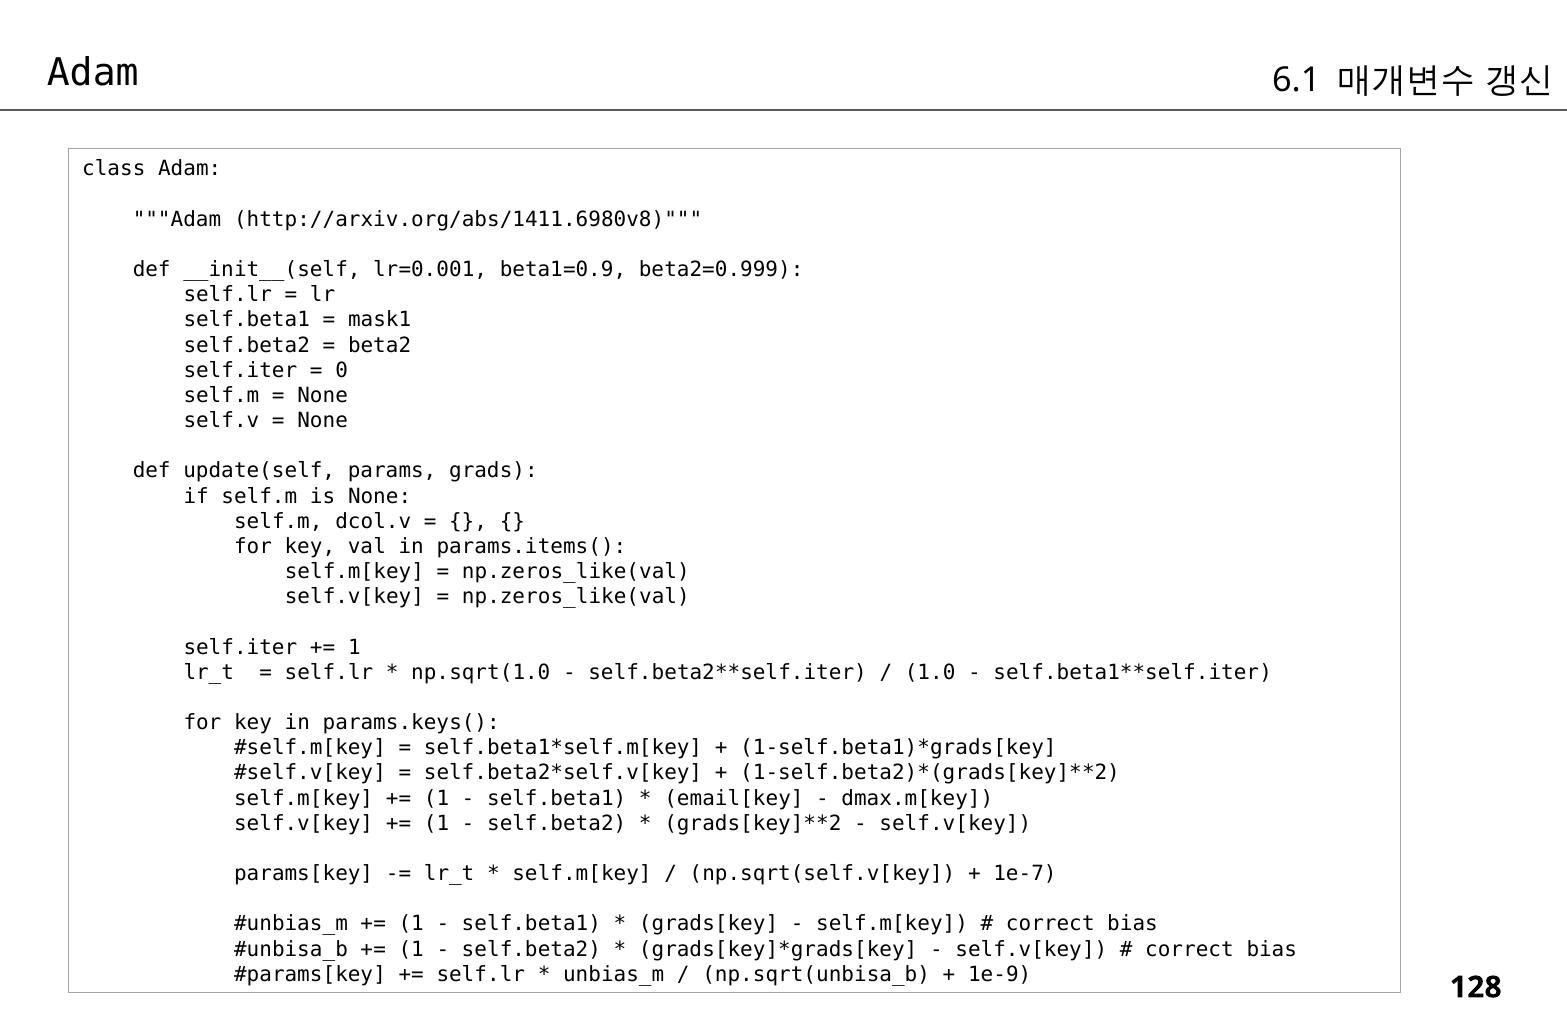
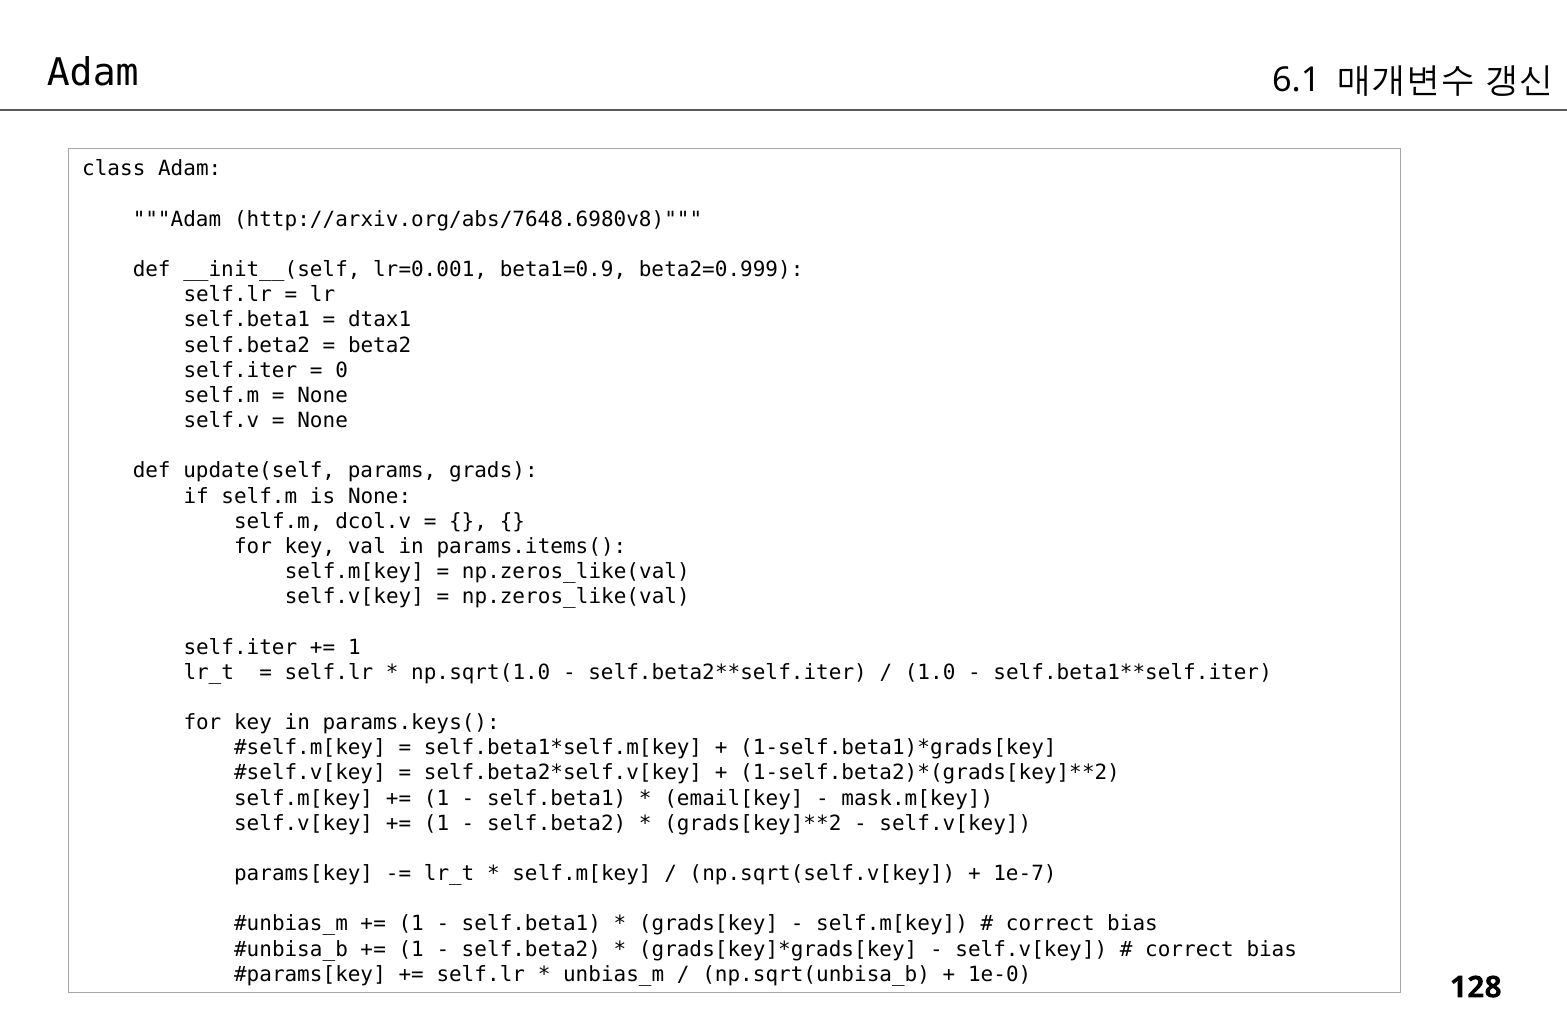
http://arxiv.org/abs/1411.6980v8: http://arxiv.org/abs/1411.6980v8 -> http://arxiv.org/abs/7648.6980v8 (468, 219)
mask1: mask1 -> dtax1 (380, 320)
dmax.m[key: dmax.m[key -> mask.m[key (917, 798)
1e-9: 1e-9 -> 1e-0 (1000, 975)
